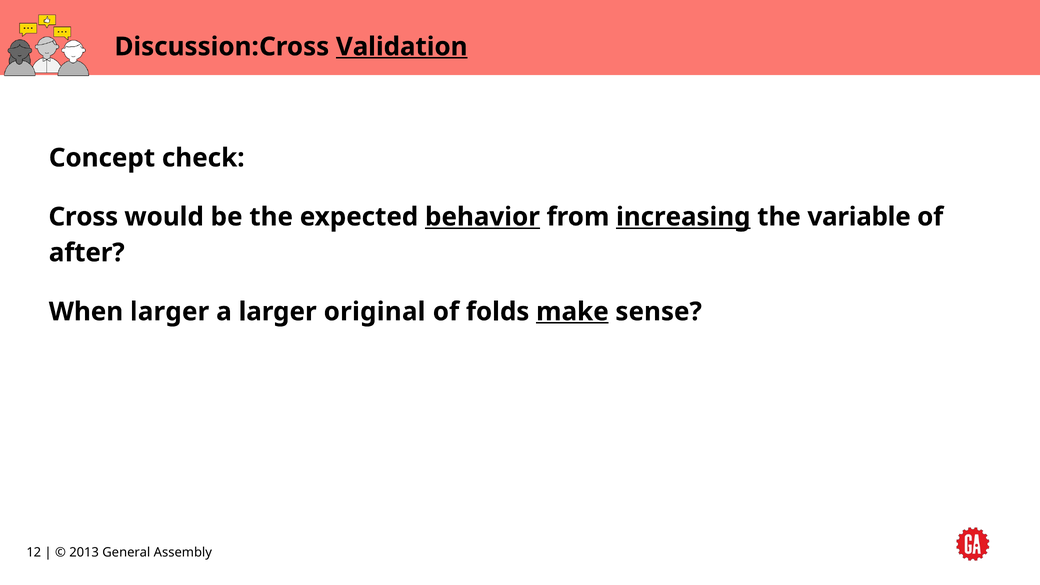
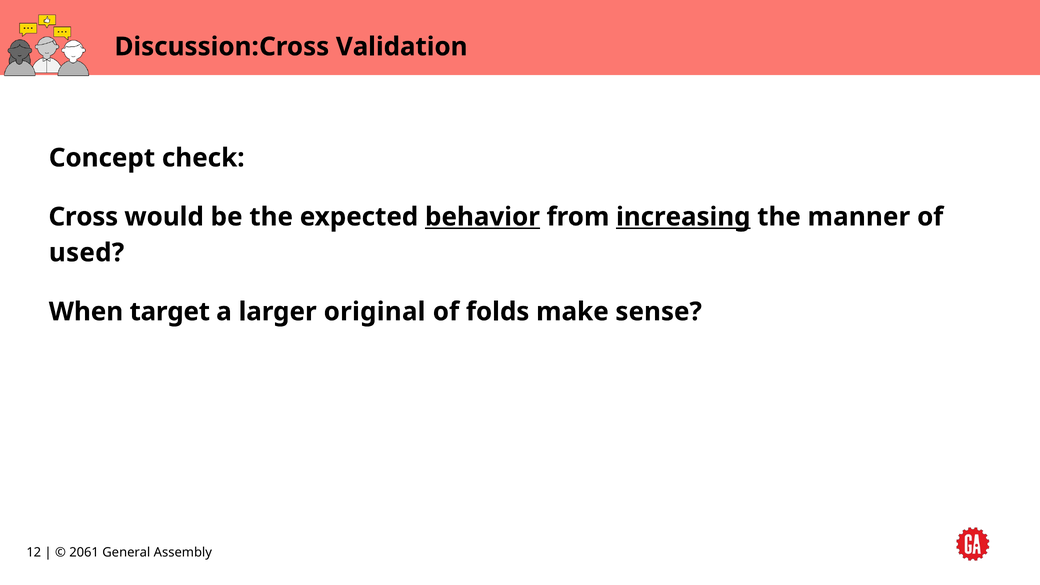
Validation underline: present -> none (402, 47)
variable: variable -> manner (859, 217)
after: after -> used (87, 253)
When larger: larger -> target (170, 312)
make underline: present -> none (572, 312)
2013: 2013 -> 2061 (84, 553)
